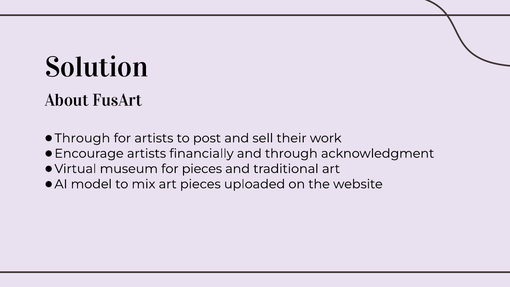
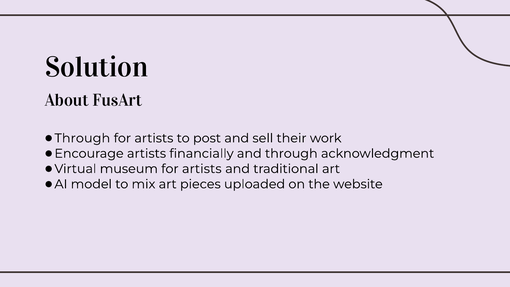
museum for pieces: pieces -> artists (202, 169)
